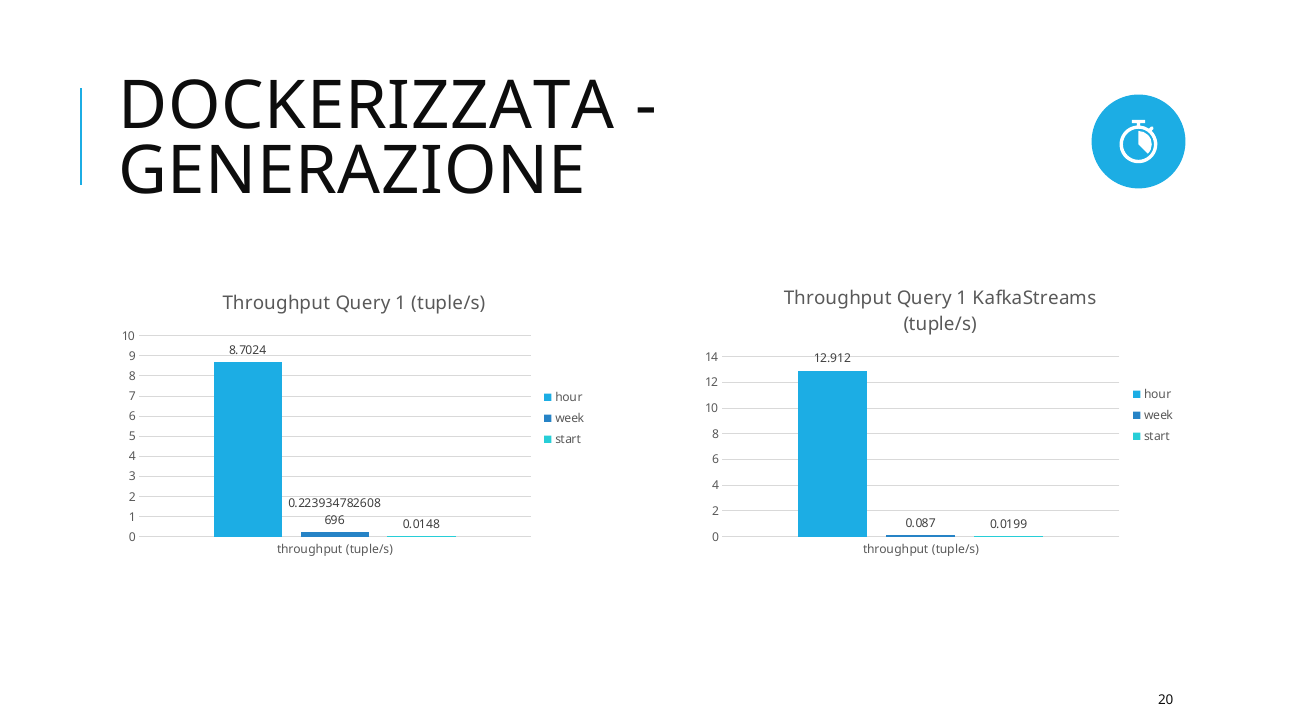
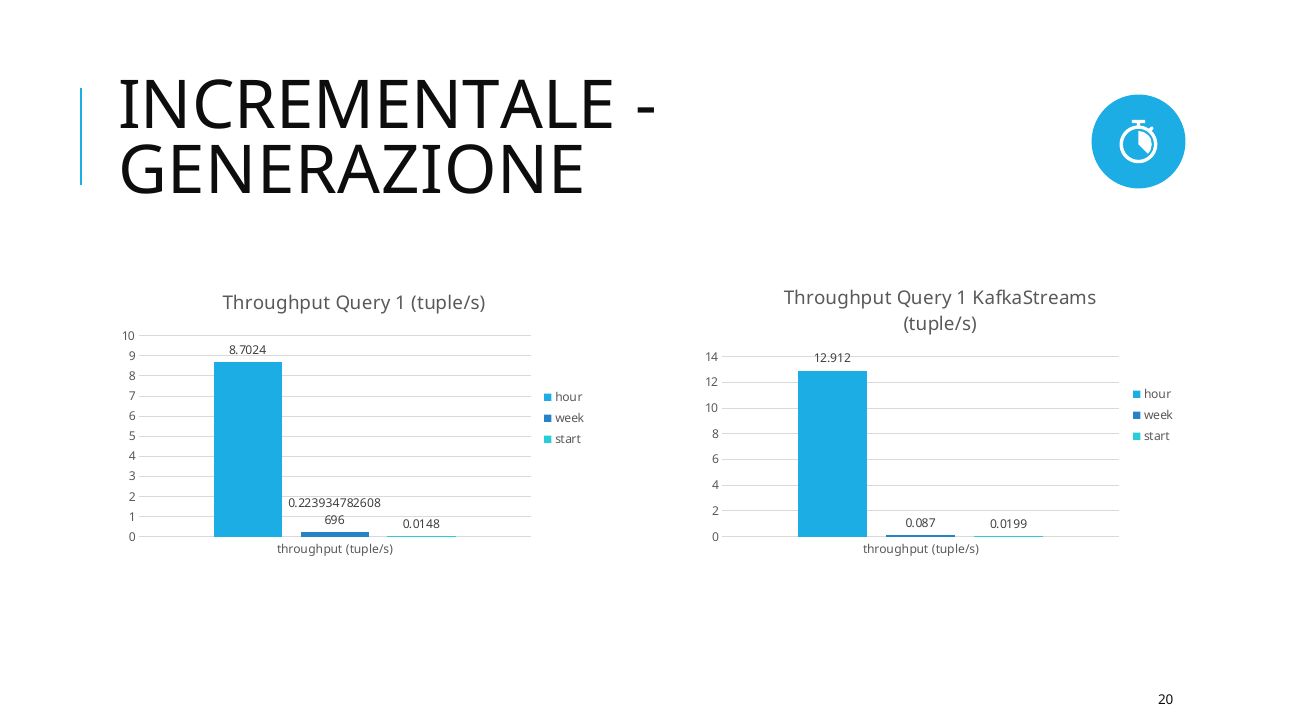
DOCKERIZZATA: DOCKERIZZATA -> INCREMENTALE (367, 106)
